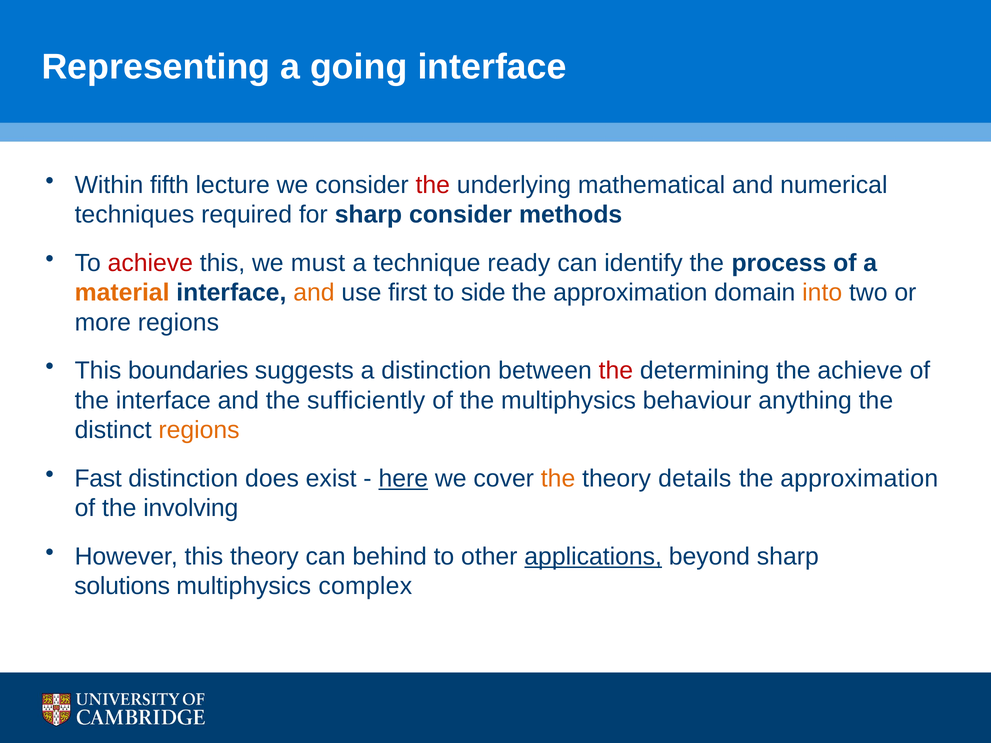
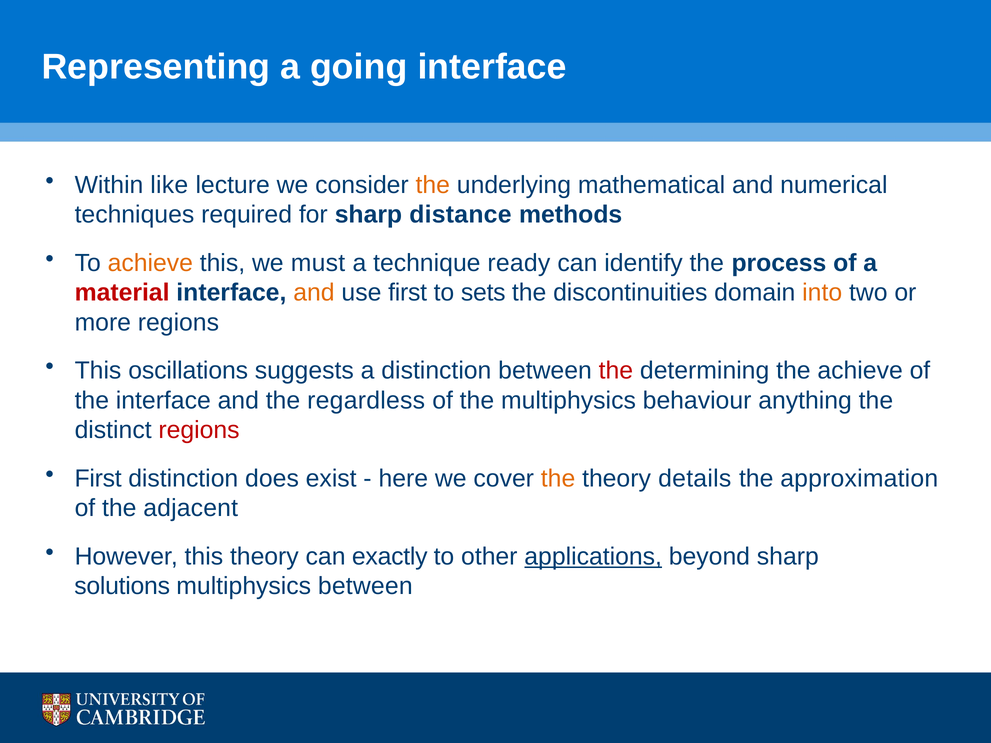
fifth: fifth -> like (169, 185)
the colour: red -> orange (433, 185)
sharp consider: consider -> distance (460, 215)
achieve colour: red -> orange (150, 263)
material colour: orange -> red (122, 293)
side: side -> sets (483, 293)
approximation: approximation -> discontinuities (630, 293)
boundaries: boundaries -> oscillations (188, 371)
sufficiently: sufficiently -> regardless (366, 401)
regions colour: orange -> red (199, 430)
Fast: Fast -> First (98, 479)
here underline: present -> none (403, 479)
involving: involving -> adjacent (191, 508)
behind: behind -> exactly (390, 557)
multiphysics complex: complex -> between (365, 586)
